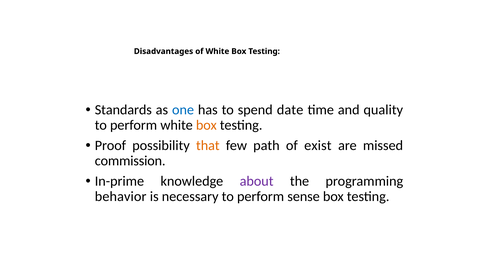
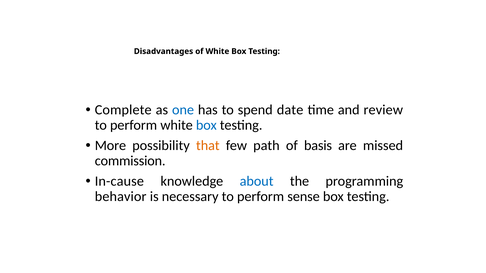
Standards: Standards -> Complete (123, 110)
quality: quality -> review (383, 110)
box colour: orange -> blue (206, 125)
Proof: Proof -> More (110, 146)
exist: exist -> basis (318, 146)
In-prime: In-prime -> In-cause (119, 182)
about colour: purple -> blue (257, 182)
